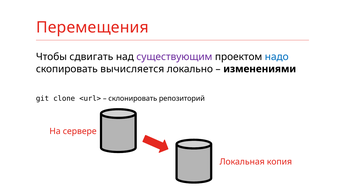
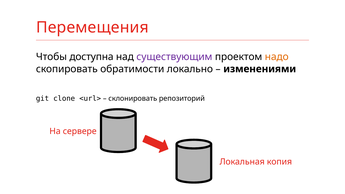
сдвигать: сдвигать -> доступна (91, 57)
надо colour: blue -> orange (277, 57)
вычисляется: вычисляется -> обратимости (132, 69)
